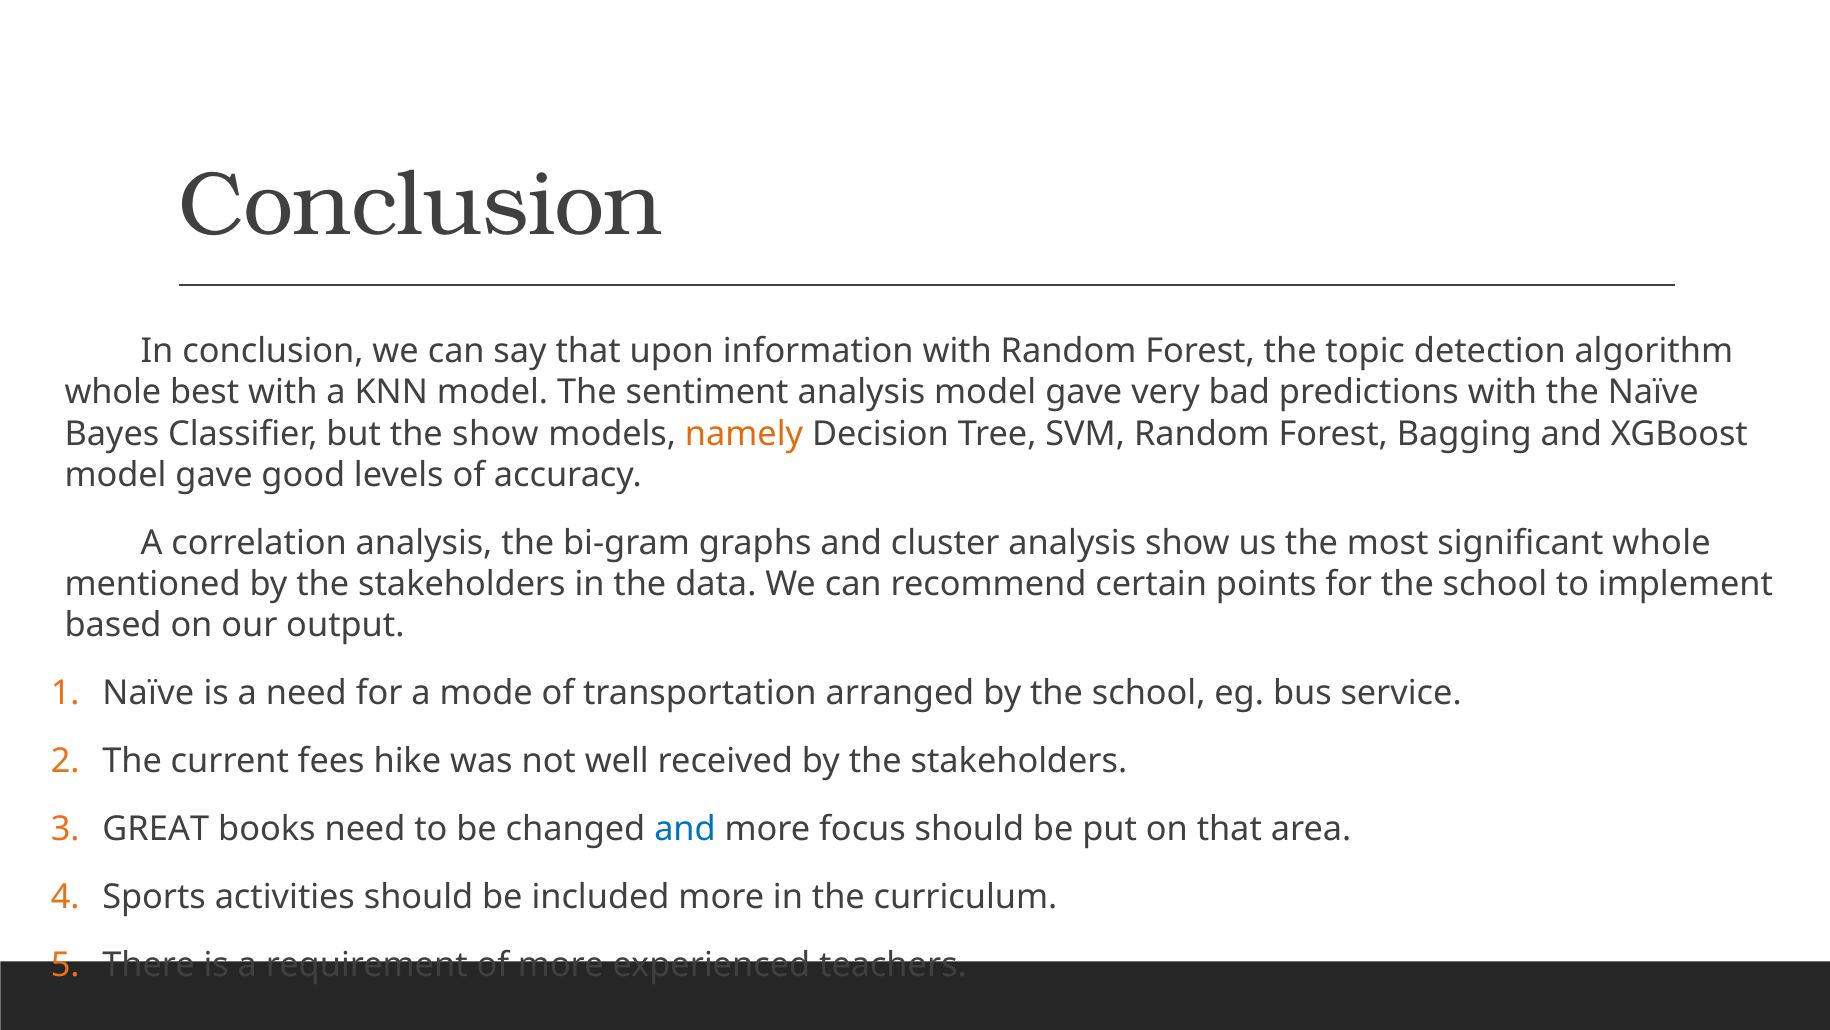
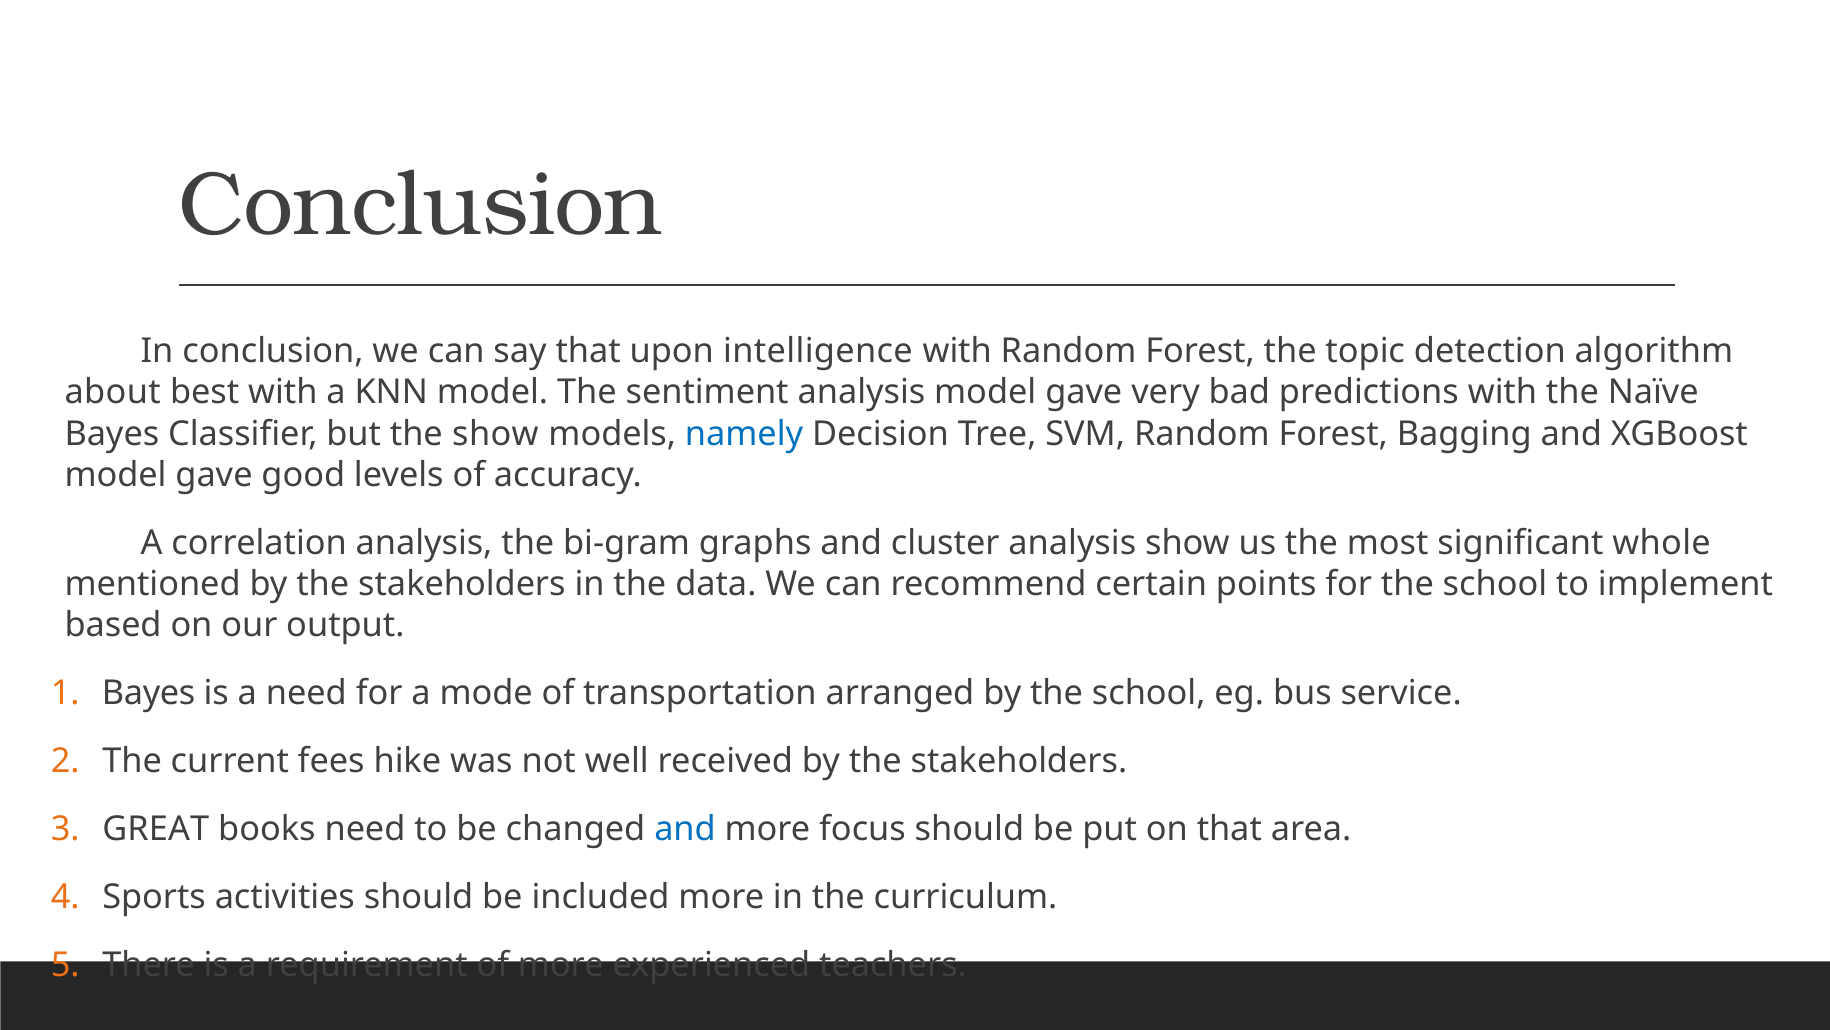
information: information -> intelligence (818, 351)
whole: whole -> about (113, 392)
namely colour: orange -> blue (744, 433)
Naïve: Naïve -> Bayes (149, 693)
